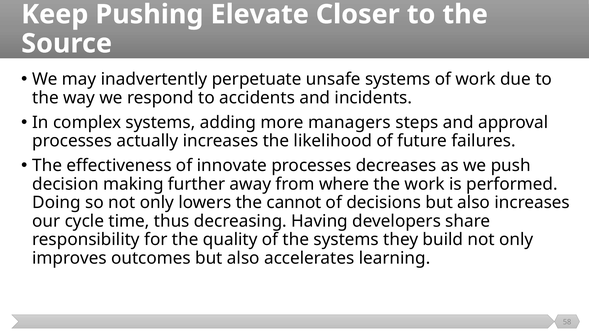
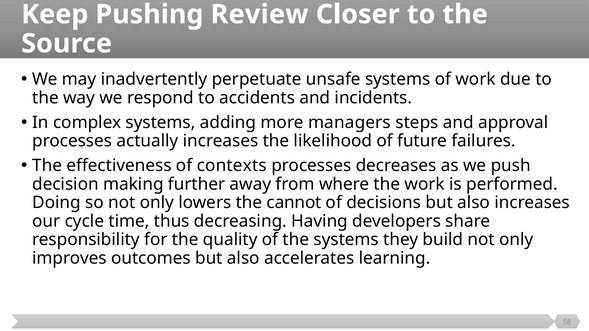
Elevate: Elevate -> Review (260, 14)
innovate: innovate -> contexts (232, 166)
